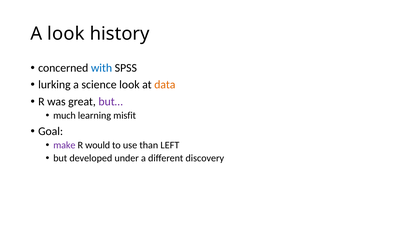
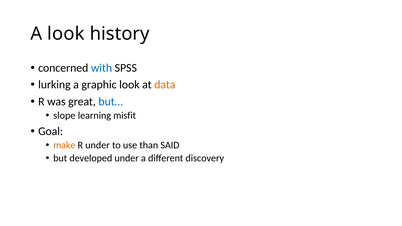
science: science -> graphic (99, 85)
but… colour: purple -> blue (111, 102)
much: much -> slope (64, 116)
make colour: purple -> orange (64, 145)
R would: would -> under (98, 145)
LEFT: LEFT -> SAID (170, 145)
